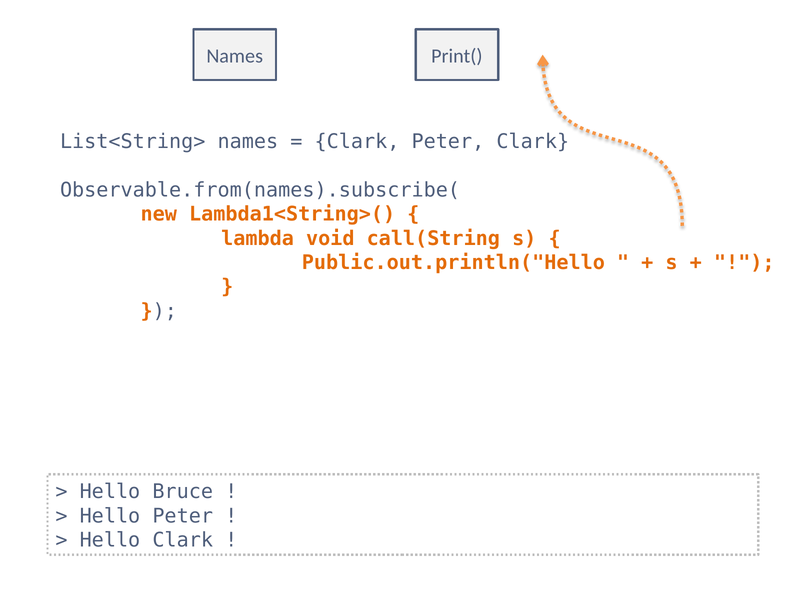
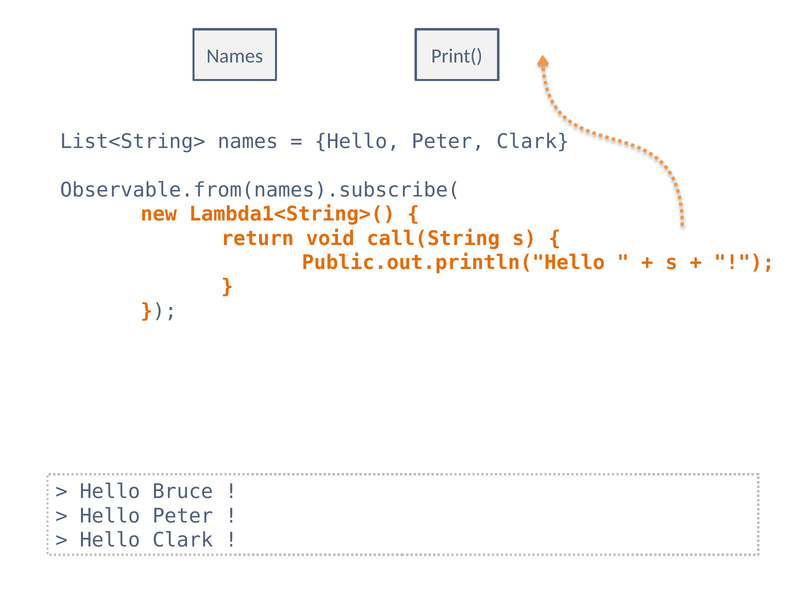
Clark: Clark -> Hello (357, 142)
lambda: lambda -> return (258, 239)
